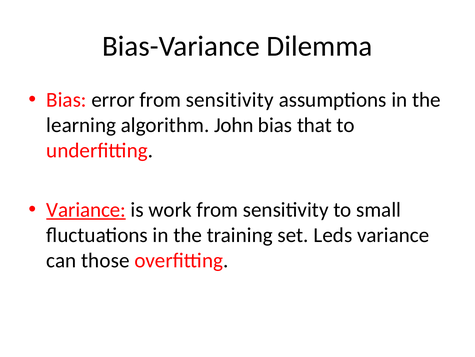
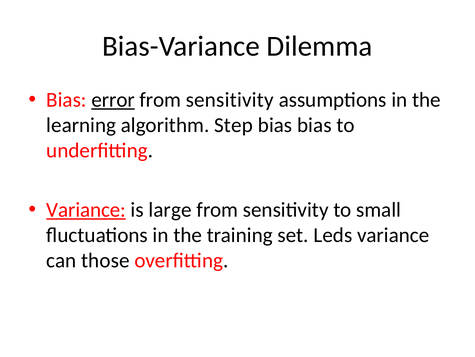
error underline: none -> present (113, 100)
John: John -> Step (234, 125)
bias that: that -> bias (314, 125)
work: work -> large (170, 209)
